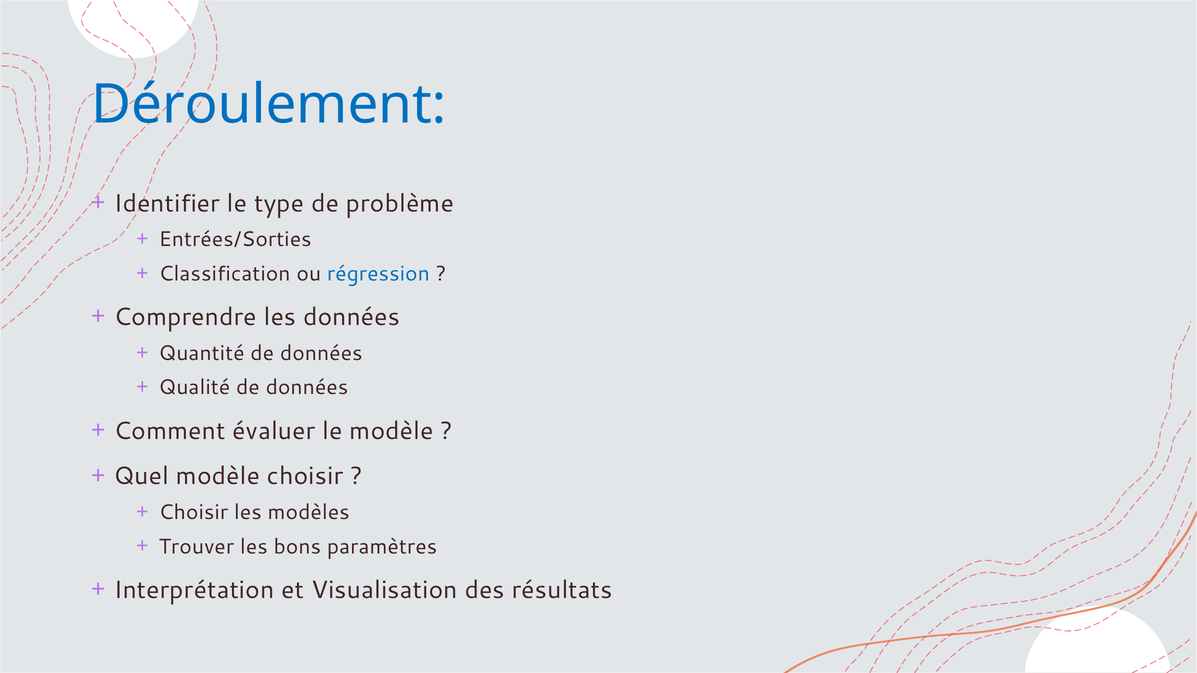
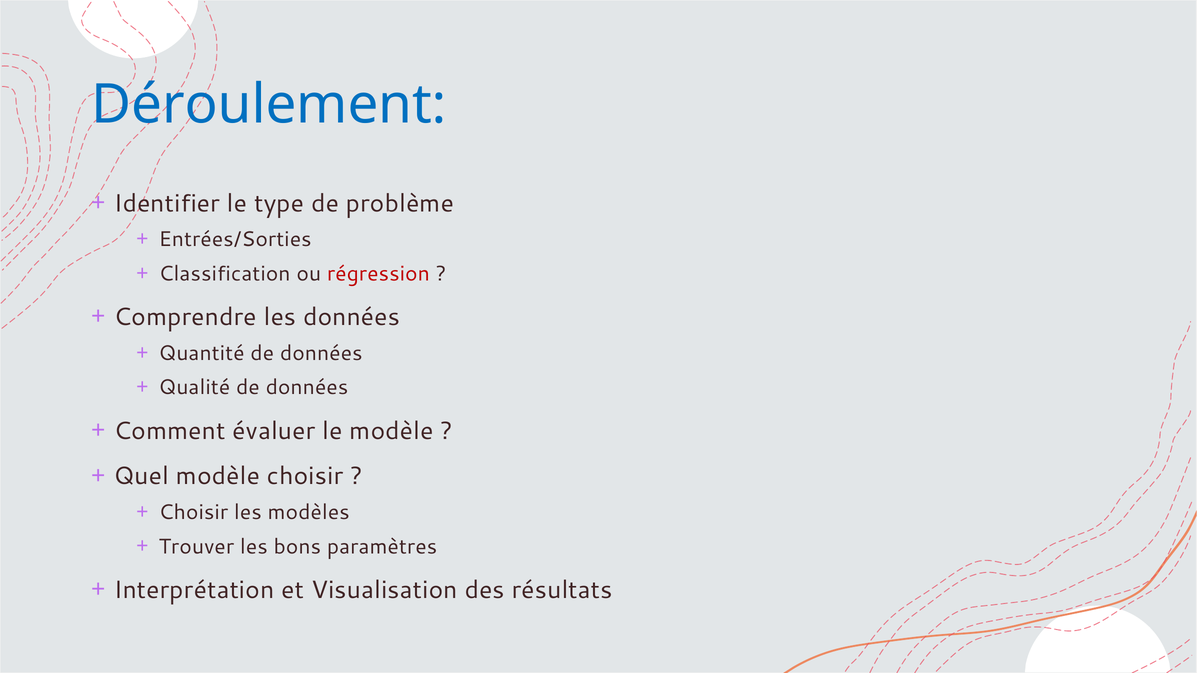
régression colour: blue -> red (378, 274)
